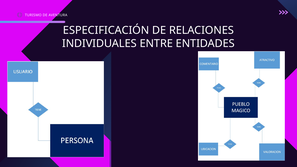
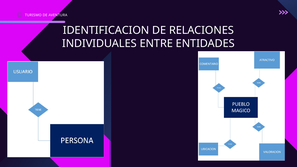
ESPECIFICACIÓN: ESPECIFICACIÓN -> IDENTIFICACION (106, 30)
